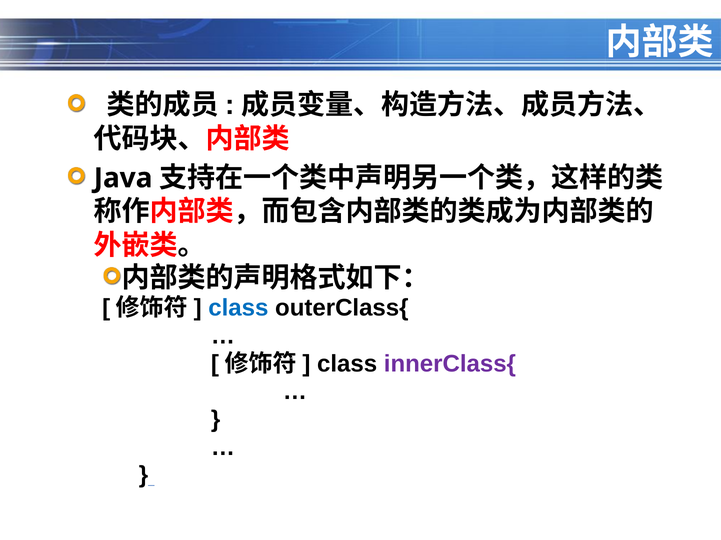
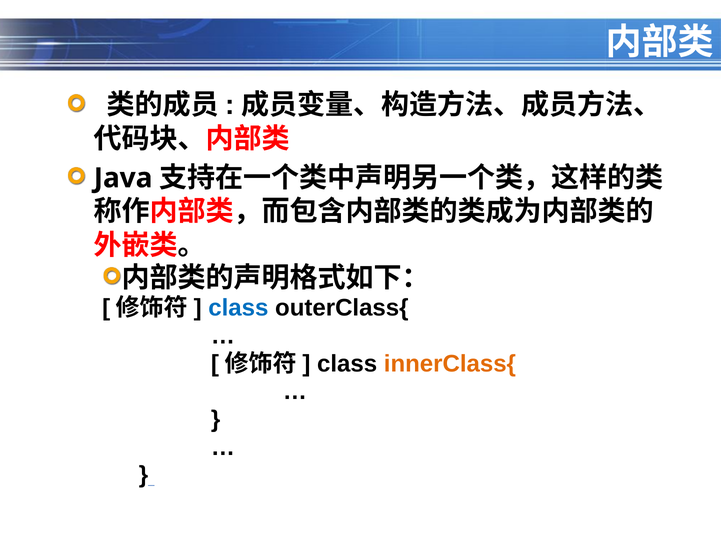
innerClass{ colour: purple -> orange (450, 364)
